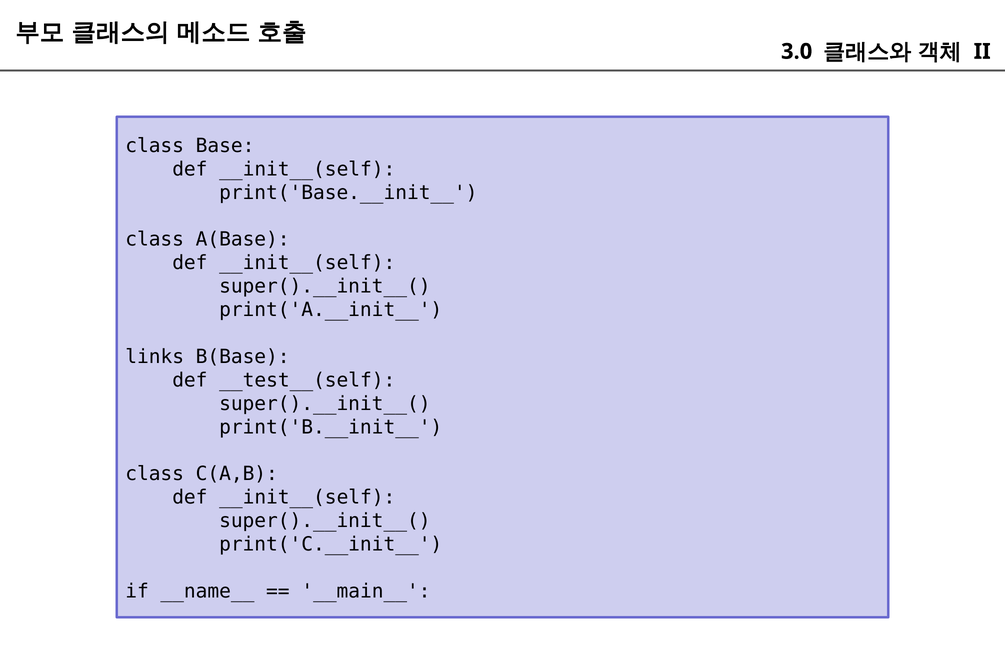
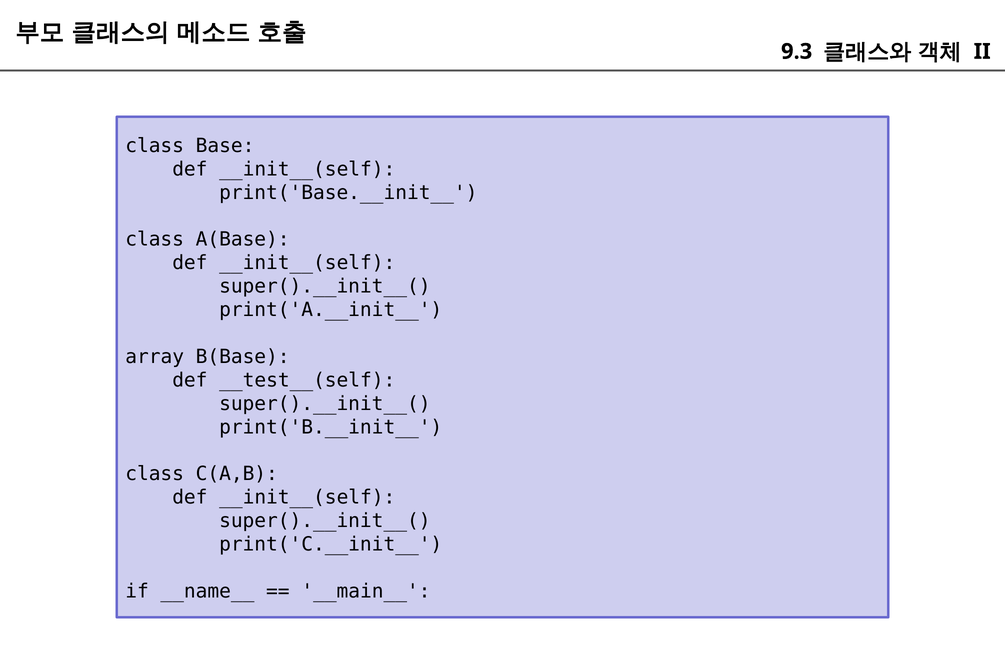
3.0: 3.0 -> 9.3 (797, 52)
links: links -> array (155, 357)
